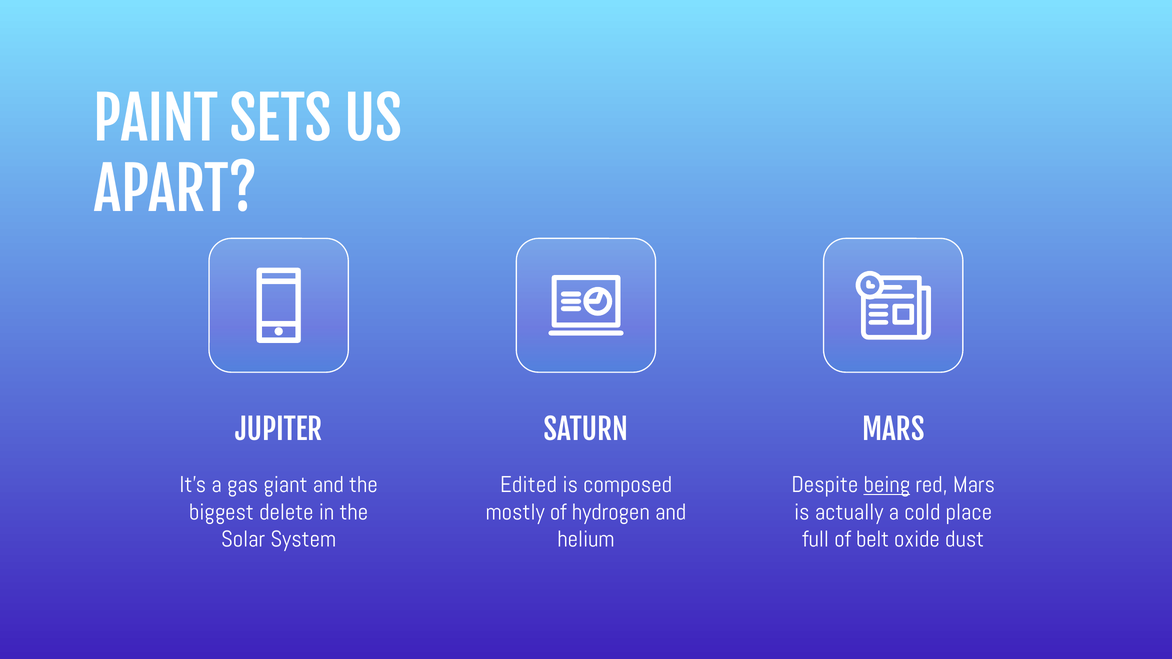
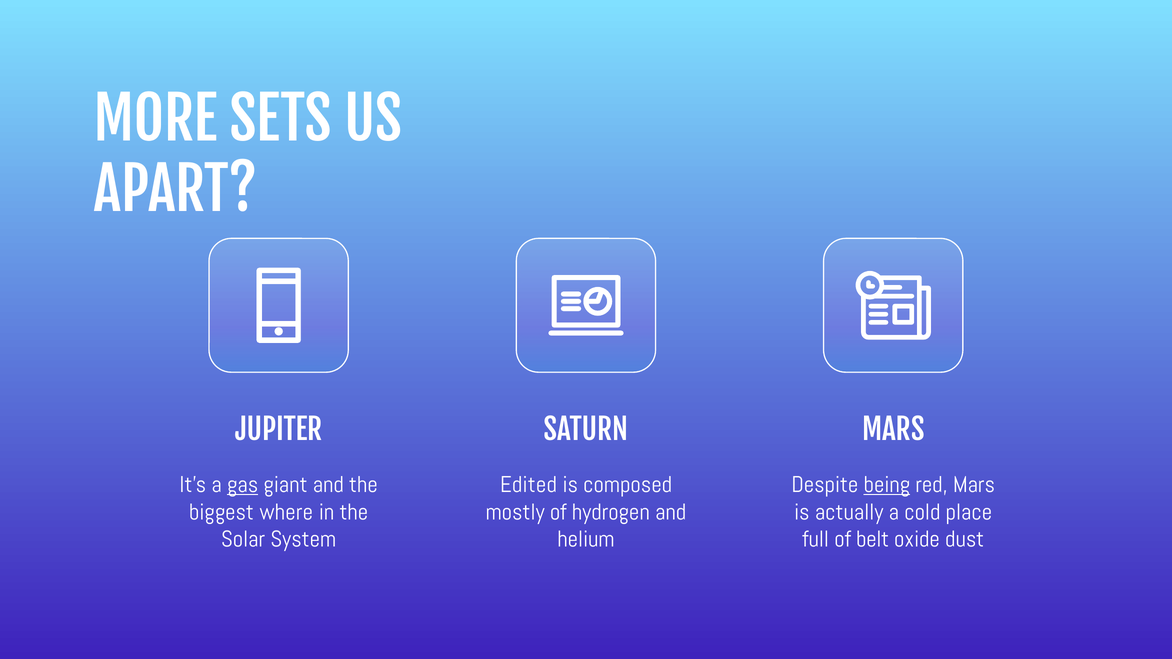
PAINT: PAINT -> MORE (156, 122)
gas underline: none -> present (243, 485)
delete: delete -> where (286, 512)
